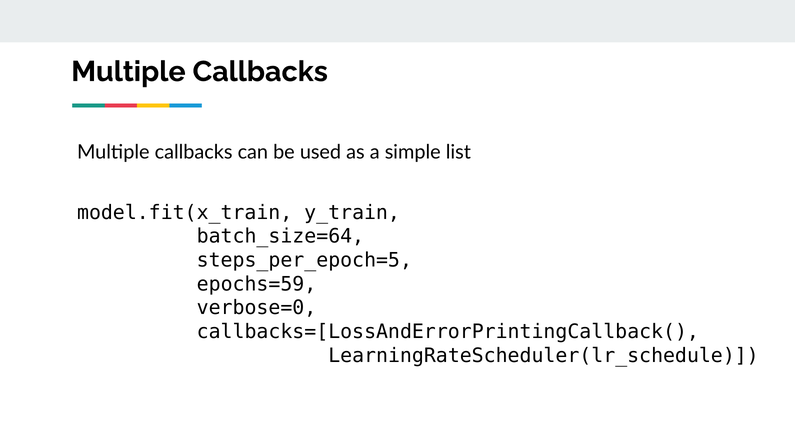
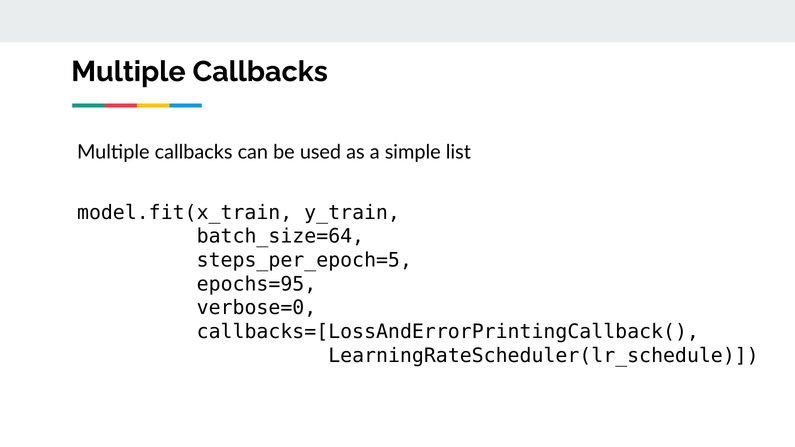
epochs=59: epochs=59 -> epochs=95 (256, 284)
